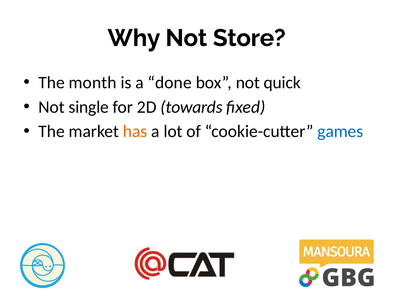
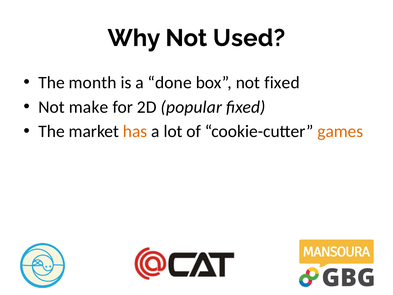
Store: Store -> Used (249, 38)
not quick: quick -> fixed (282, 82)
single: single -> make (89, 107)
towards: towards -> popular (191, 107)
games colour: blue -> orange (340, 131)
